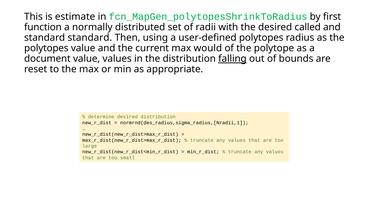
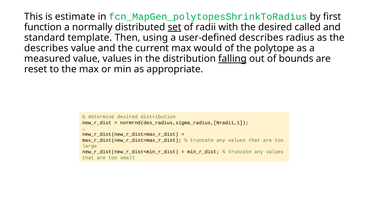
set underline: none -> present (175, 27)
standard standard: standard -> template (90, 38)
user-defined polytopes: polytopes -> describes (261, 38)
polytopes: polytopes -> describes (46, 48)
document: document -> measured (47, 59)
